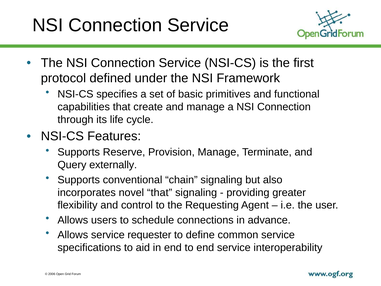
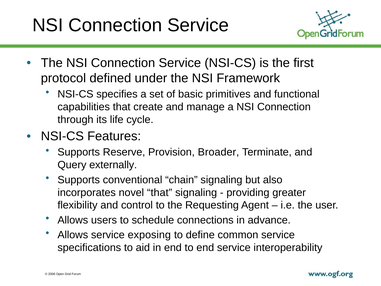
Provision Manage: Manage -> Broader (218, 152)
requester: requester -> exposing (149, 235)
